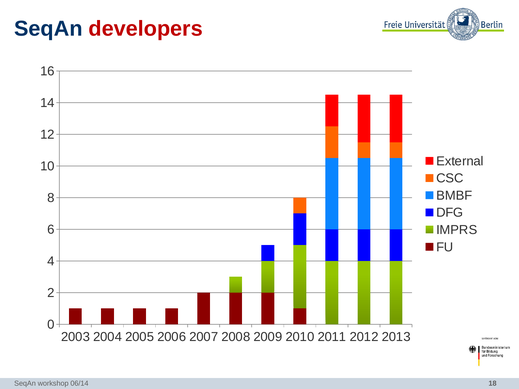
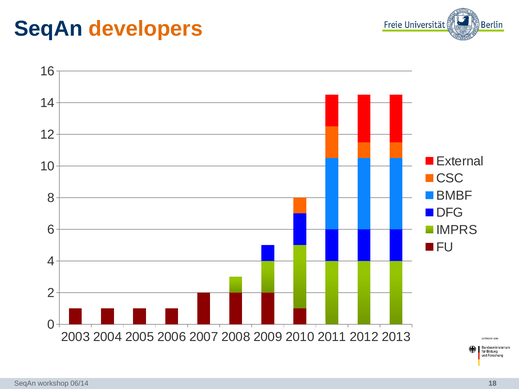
developers colour: red -> orange (146, 29)
